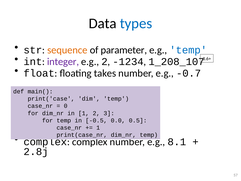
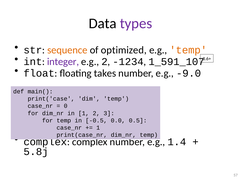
types colour: blue -> purple (136, 23)
parameter: parameter -> optimized (124, 50)
temp colour: blue -> orange (188, 50)
1_208_107: 1_208_107 -> 1_591_107 (176, 62)
-0.7: -0.7 -> -9.0 (189, 73)
8.1: 8.1 -> 1.4 (177, 142)
2.8j: 2.8j -> 5.8j (36, 152)
